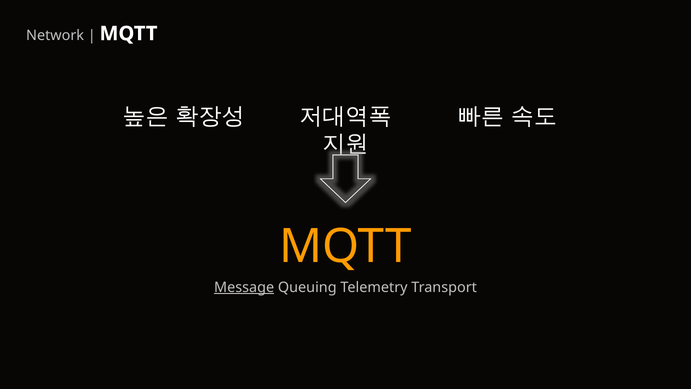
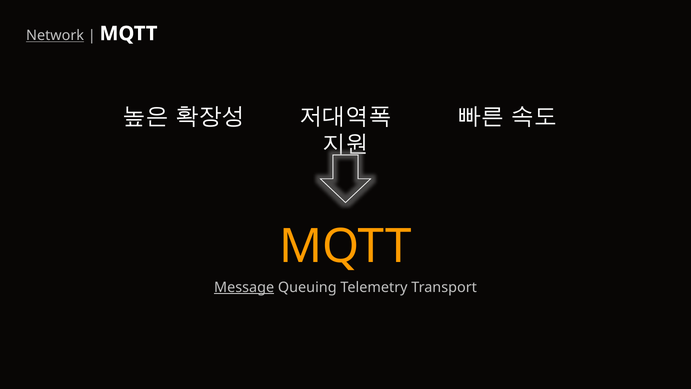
Network underline: none -> present (55, 35)
